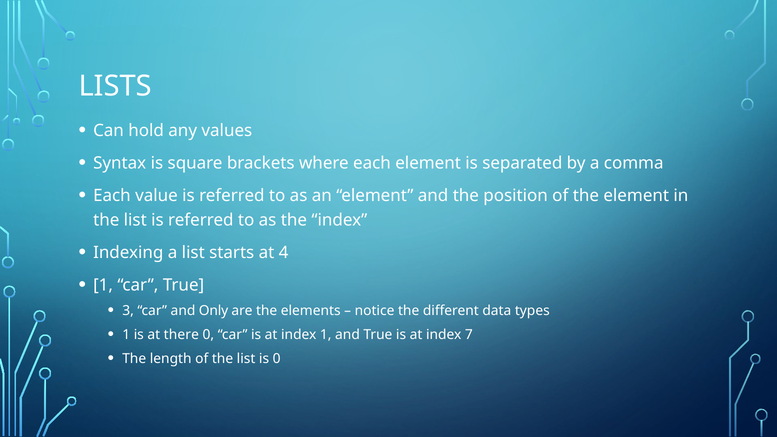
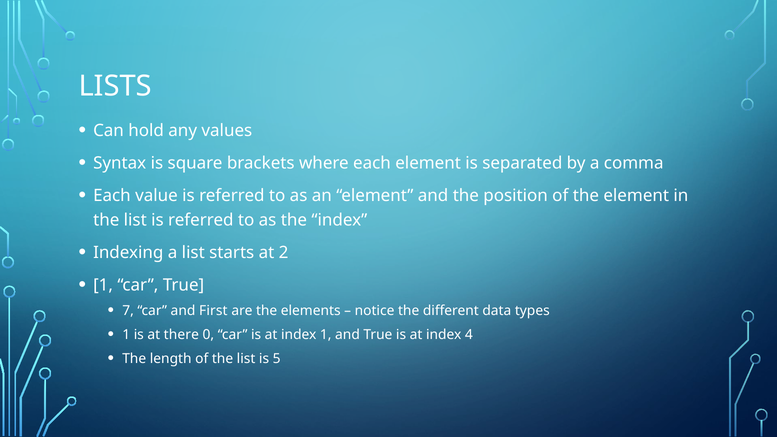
4: 4 -> 2 (284, 253)
3: 3 -> 7 (128, 311)
Only: Only -> First (213, 311)
7: 7 -> 4 (469, 335)
is 0: 0 -> 5 (277, 359)
